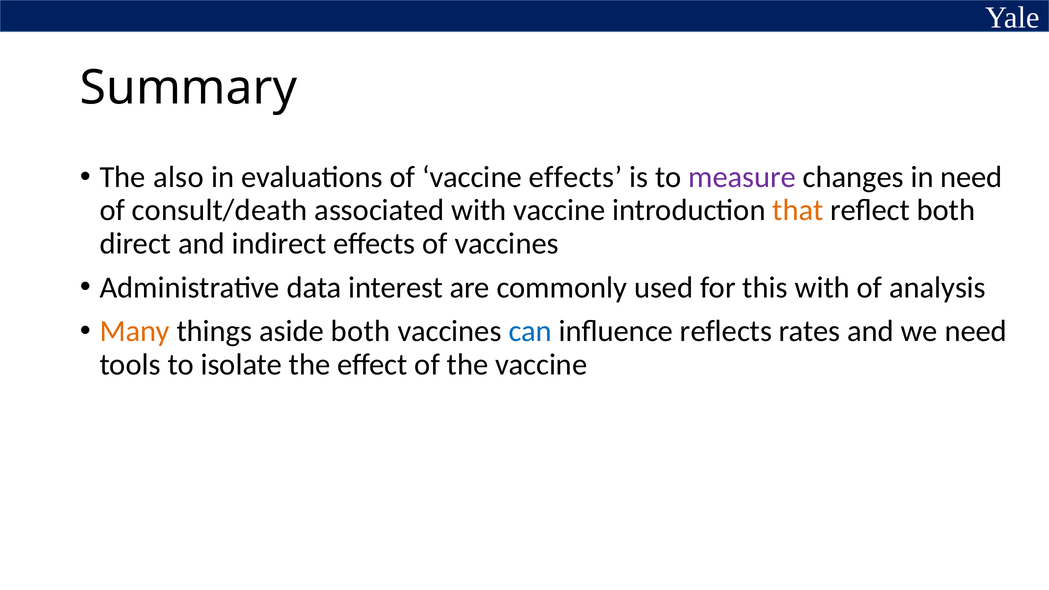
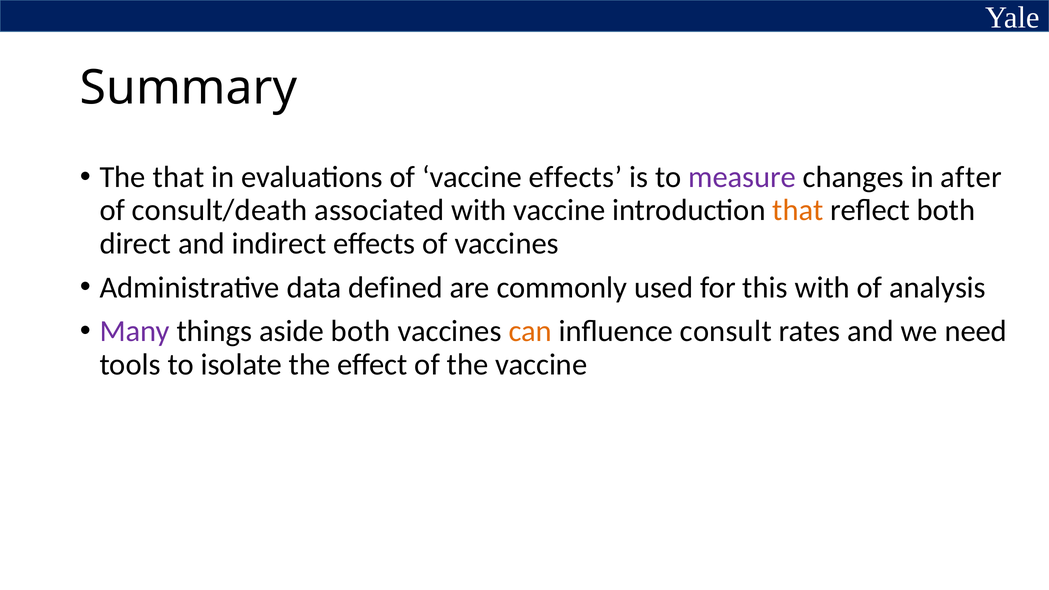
The also: also -> that (178, 177)
in need: need -> after (971, 177)
interest: interest -> defined (396, 287)
Many colour: orange -> purple (135, 331)
can colour: blue -> orange (530, 331)
reflects: reflects -> consult (726, 331)
